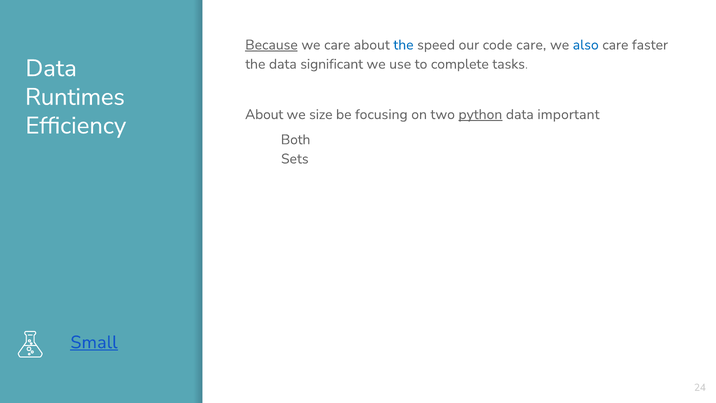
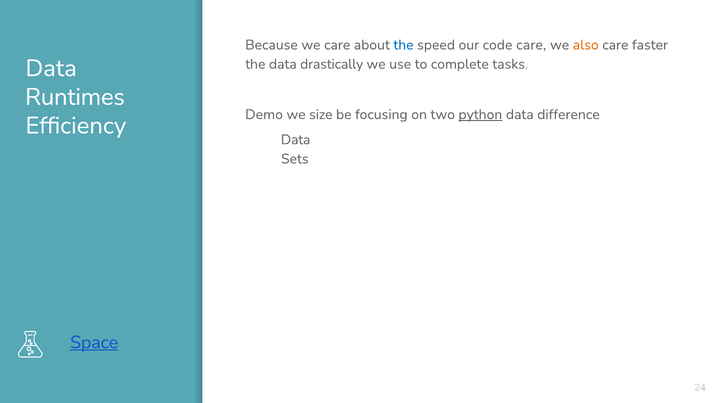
Because underline: present -> none (271, 45)
also colour: blue -> orange (586, 45)
significant: significant -> drastically (332, 64)
About: About -> Demo (264, 114)
important: important -> difference (569, 114)
Both: Both -> Data (296, 140)
Small: Small -> Space (94, 342)
